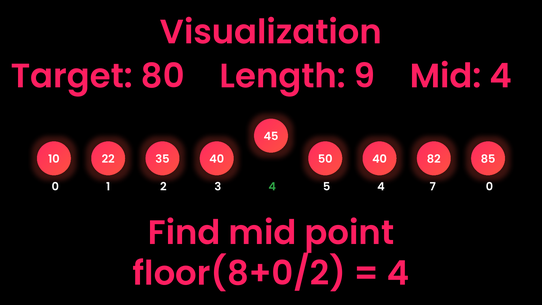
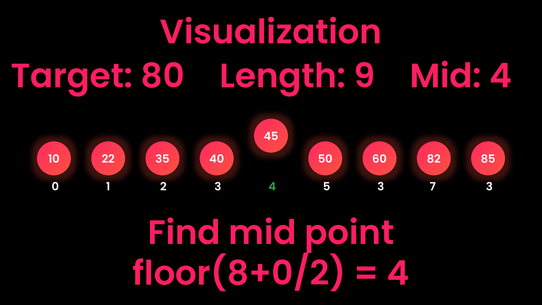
35 40: 40 -> 60 (379, 159)
3 4: 4 -> 3 (381, 187)
7 0: 0 -> 3 (489, 187)
